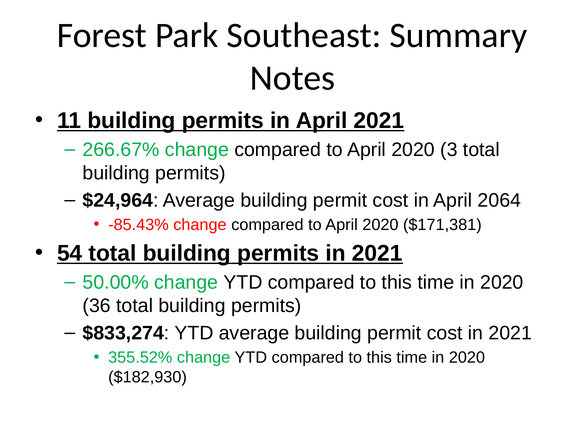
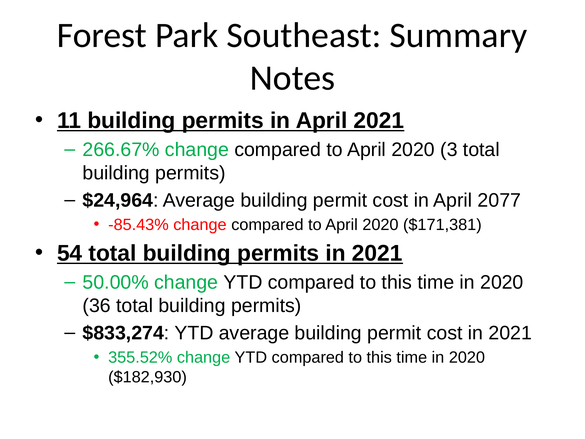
2064: 2064 -> 2077 (499, 200)
